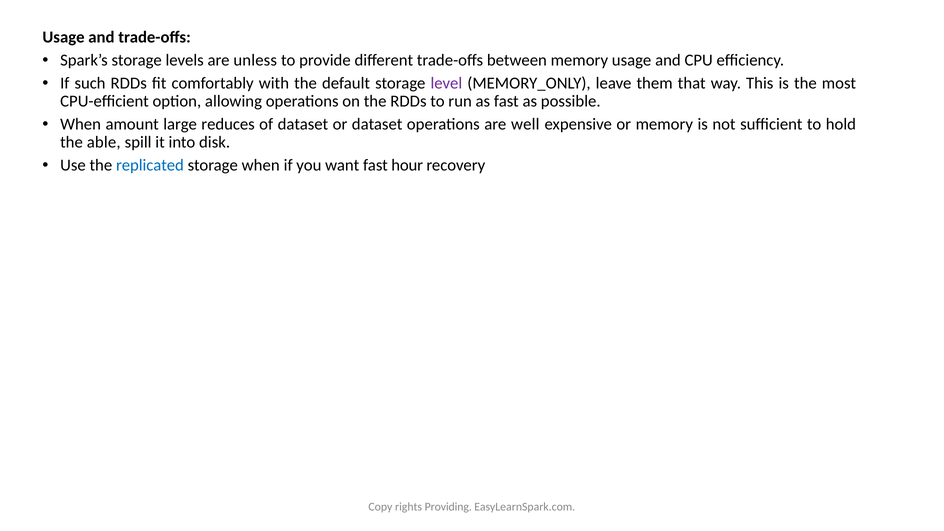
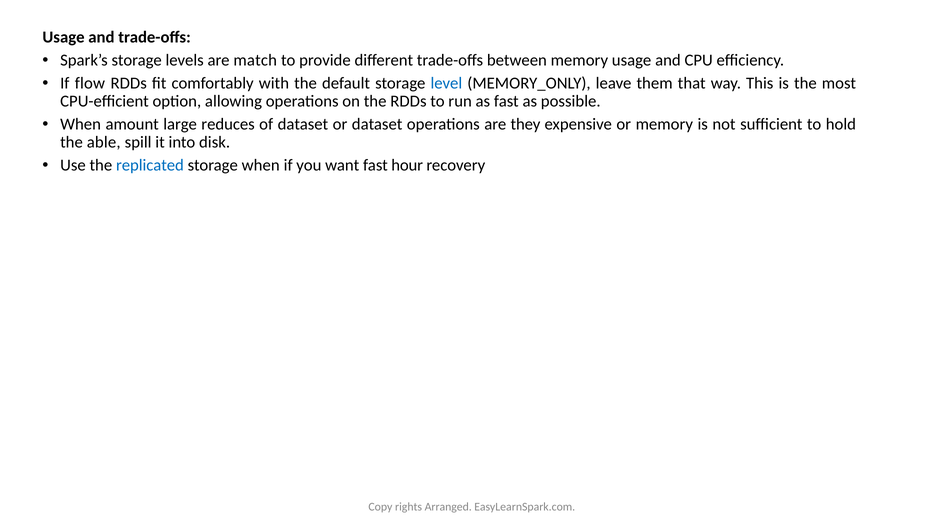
unless: unless -> match (255, 60)
such: such -> flow (90, 83)
level colour: purple -> blue (446, 83)
well: well -> they (525, 124)
Providing: Providing -> Arranged (448, 507)
